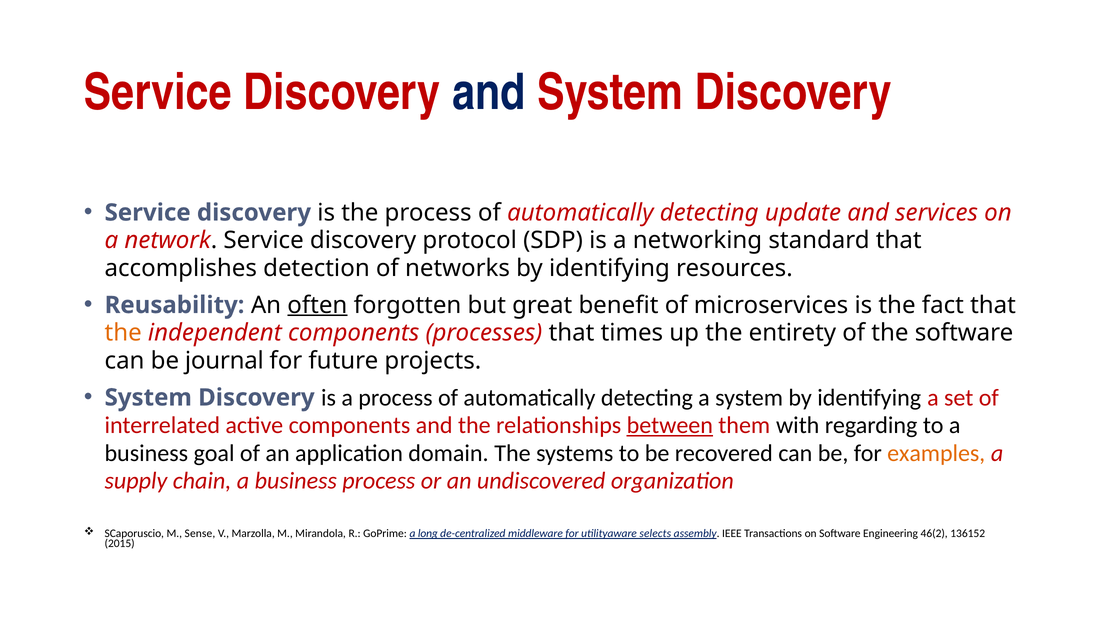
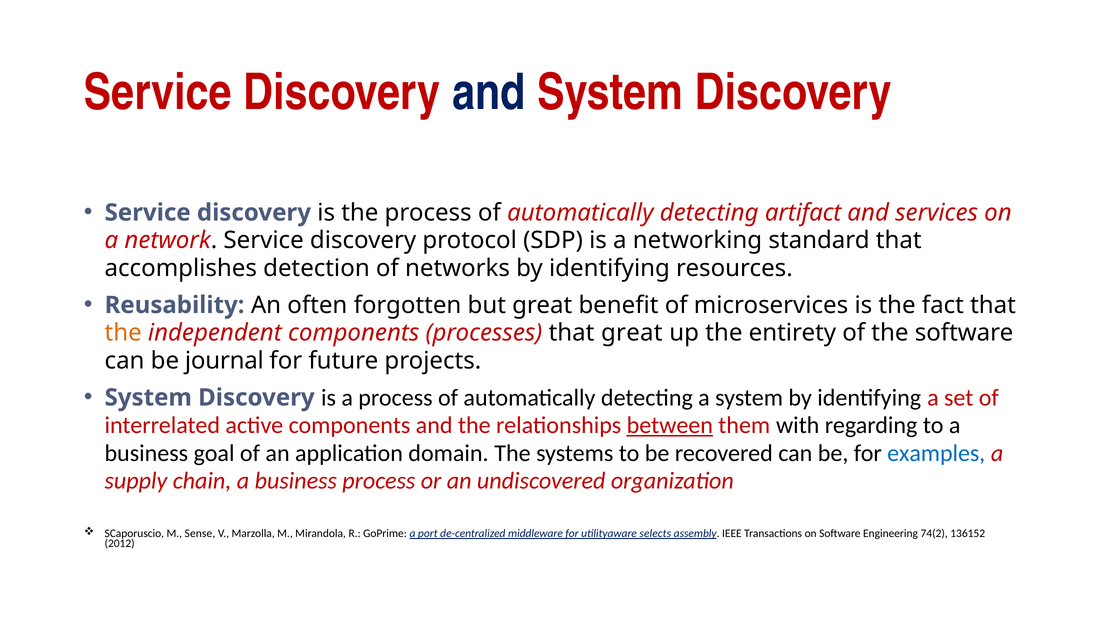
update: update -> artifact (803, 212)
often underline: present -> none (317, 305)
that times: times -> great (632, 332)
examples colour: orange -> blue (936, 453)
long: long -> port (428, 533)
46(2: 46(2 -> 74(2 (934, 533)
2015: 2015 -> 2012 (120, 543)
